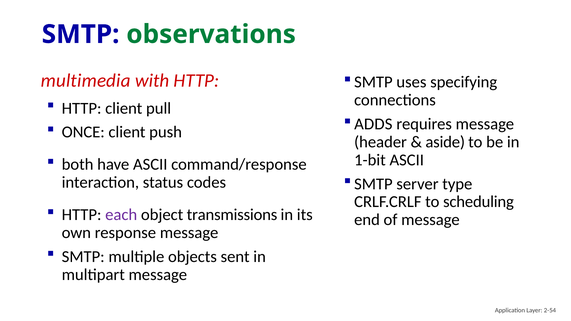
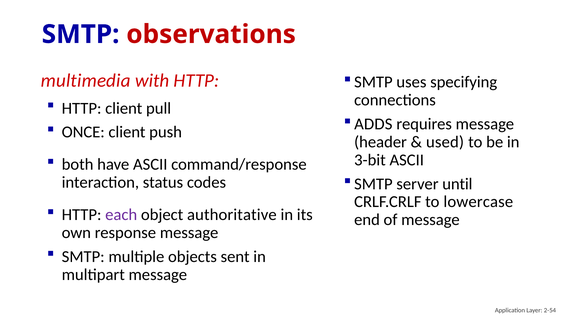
observations colour: green -> red (211, 34)
aside: aside -> used (445, 142)
1-bit: 1-bit -> 3-bit (370, 160)
type: type -> until (457, 184)
scheduling: scheduling -> lowercase (478, 202)
transmissions: transmissions -> authoritative (232, 215)
